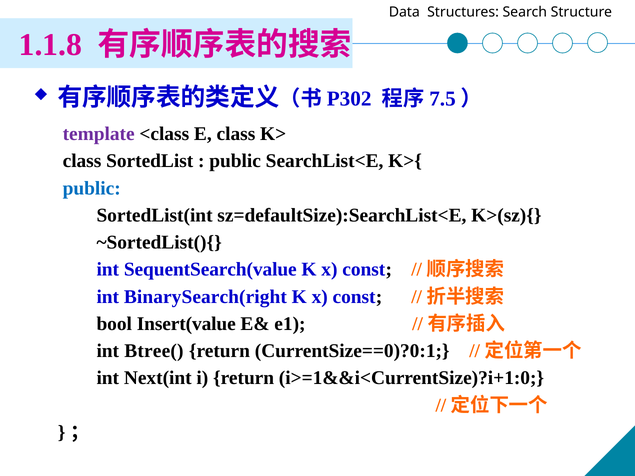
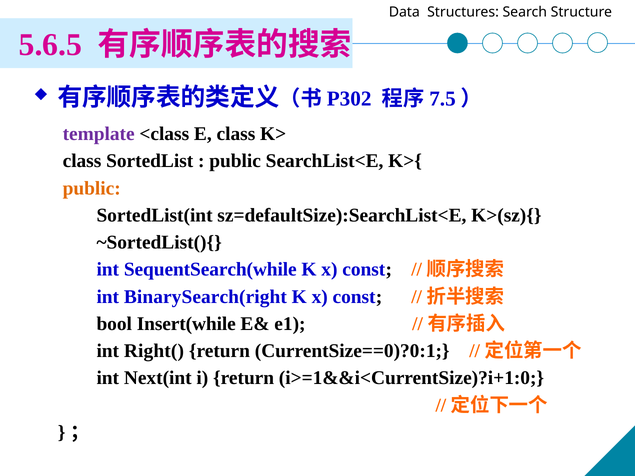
1.1.8: 1.1.8 -> 5.6.5 (50, 45)
public colour: blue -> orange (92, 188)
SequentSearch(value: SequentSearch(value -> SequentSearch(while (210, 270)
Insert(value: Insert(value -> Insert(while (186, 324)
Btree(: Btree( -> Right( (154, 351)
